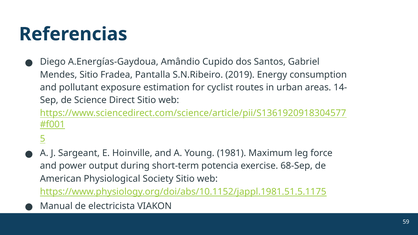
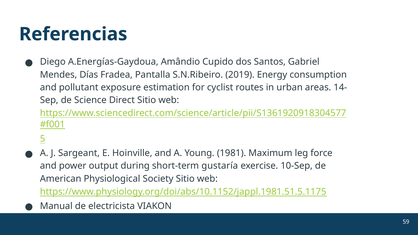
Mendes Sitio: Sitio -> Días (89, 75)
potencia: potencia -> gustaría (220, 166)
68-Sep: 68-Sep -> 10-Sep (297, 166)
